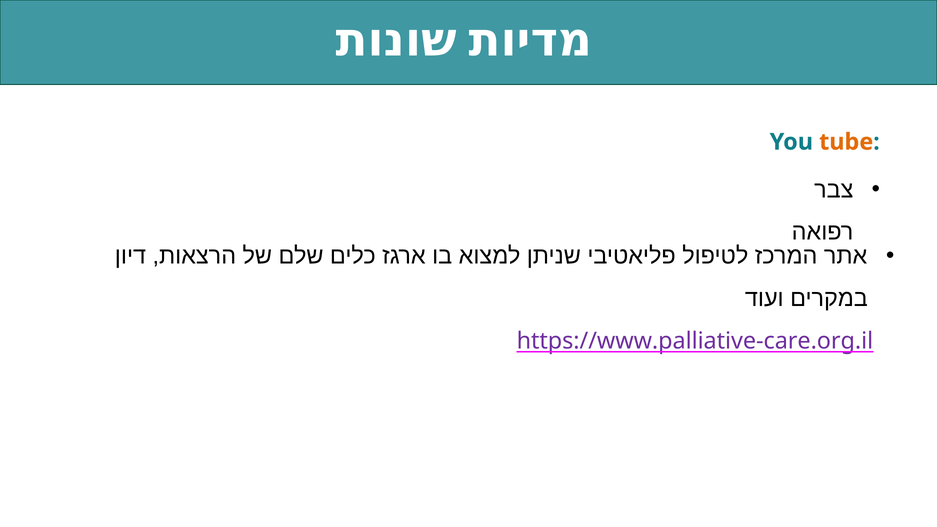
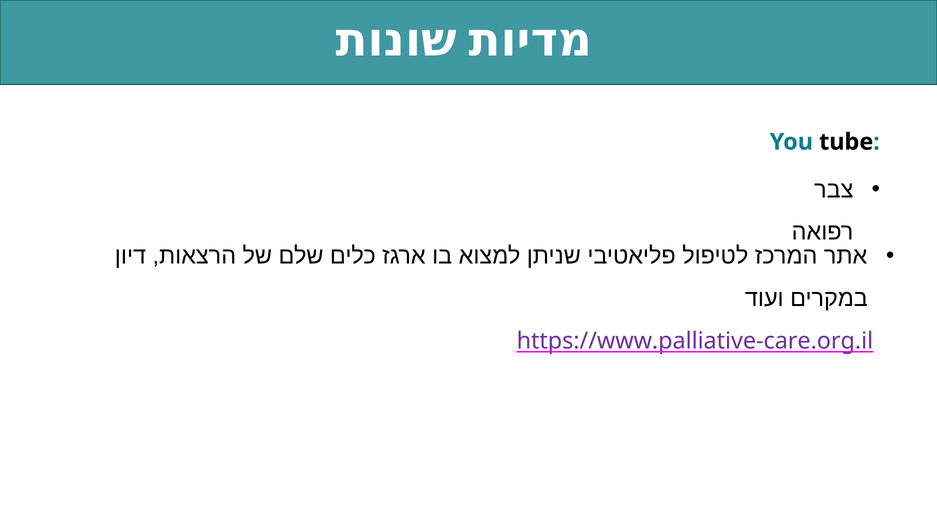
tube colour: orange -> black (846, 142)
